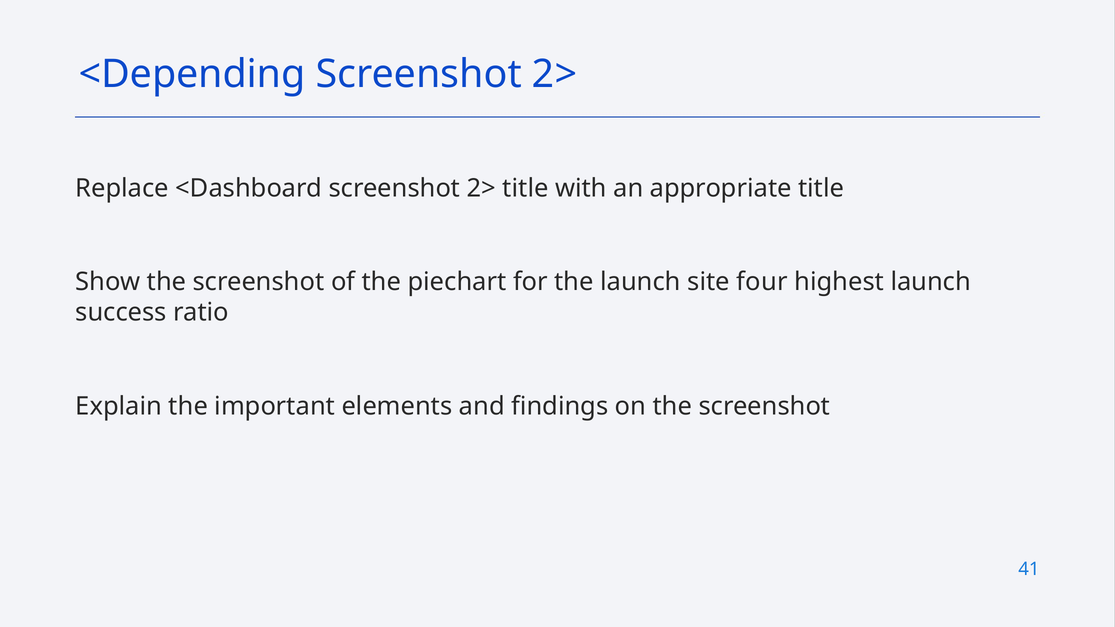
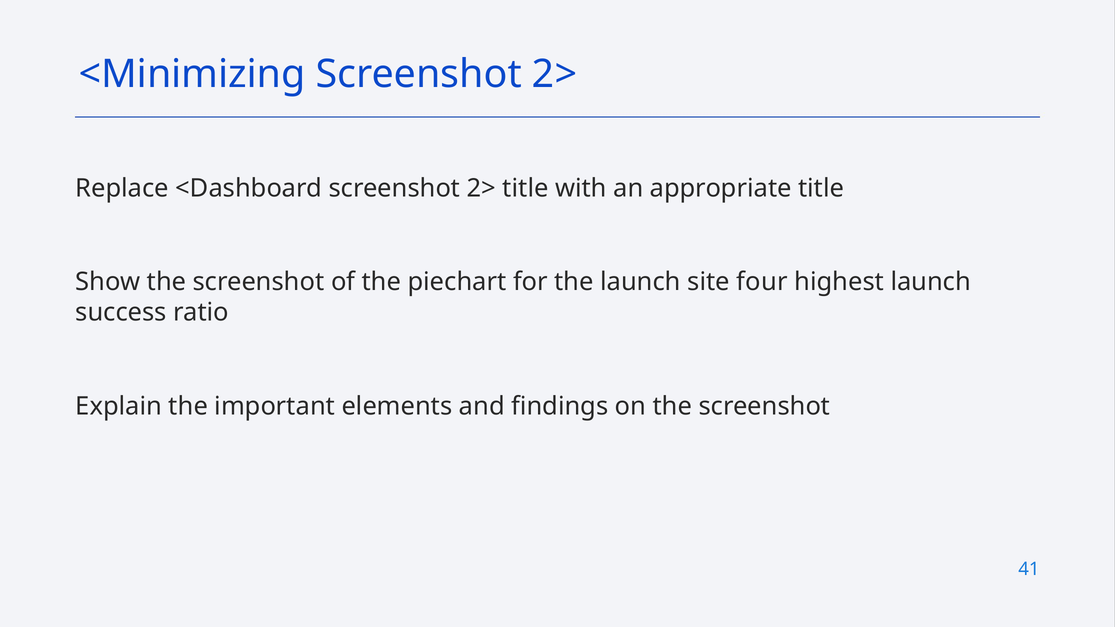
<Depending: <Depending -> <Minimizing (192, 74)
